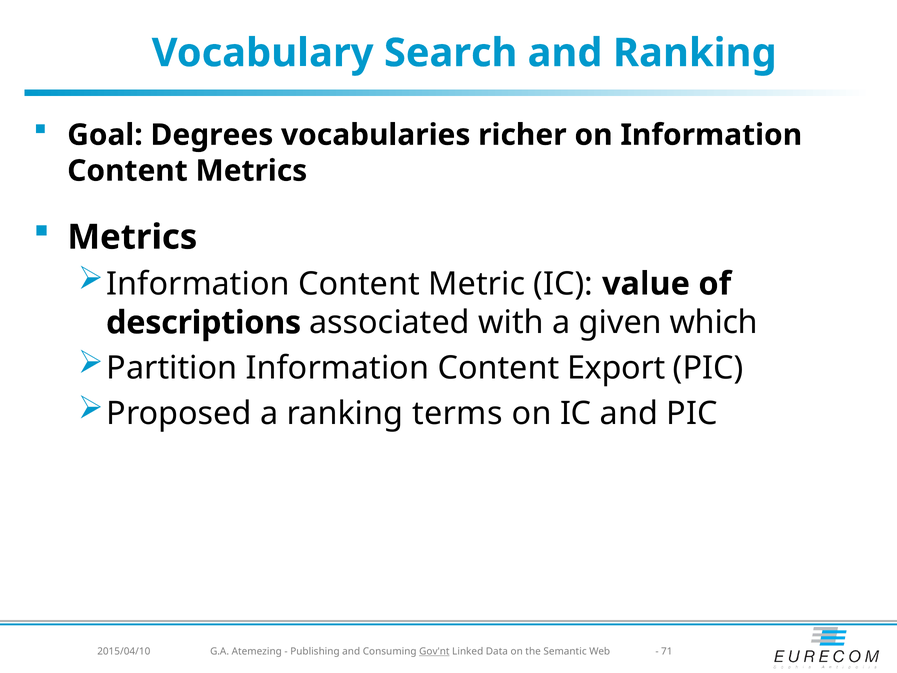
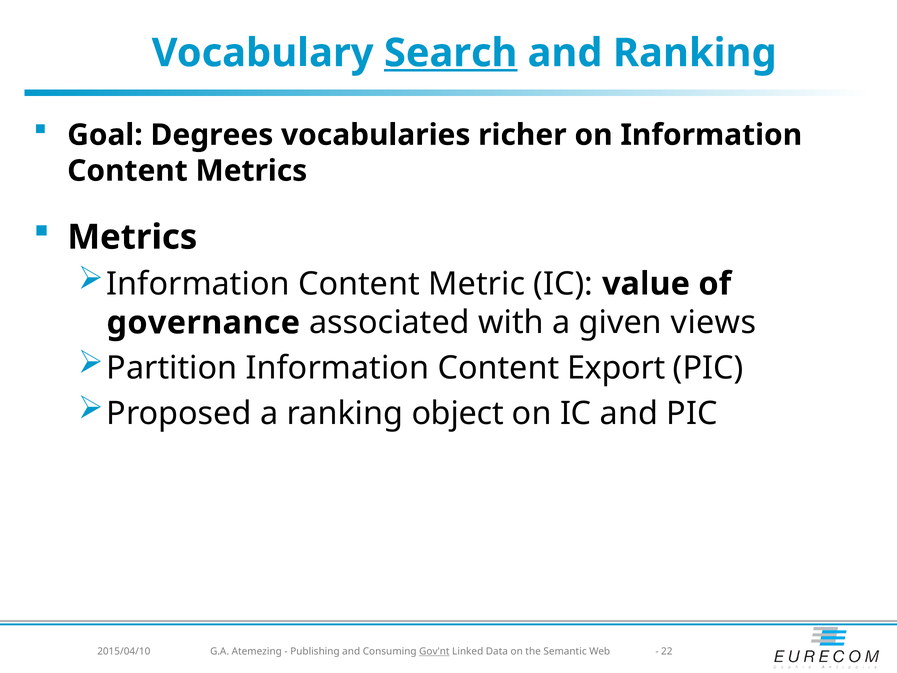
Search underline: none -> present (451, 53)
descriptions: descriptions -> governance (203, 323)
which: which -> views (714, 323)
terms: terms -> object (458, 413)
71: 71 -> 22 (667, 651)
